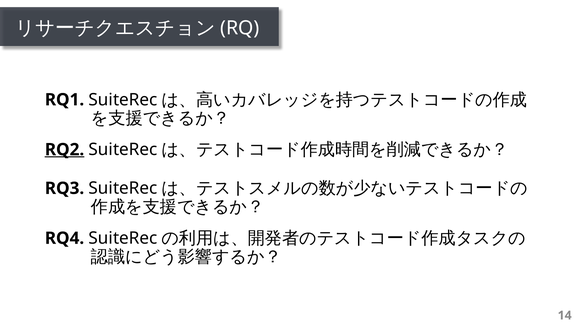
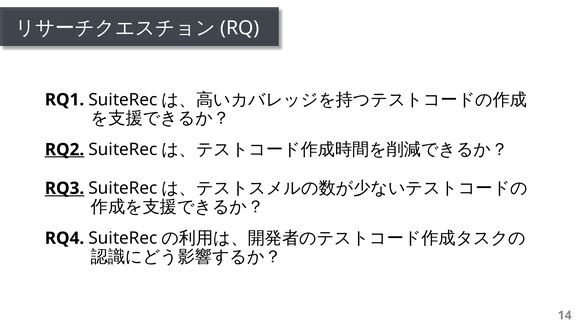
RQ3 underline: none -> present (65, 188)
